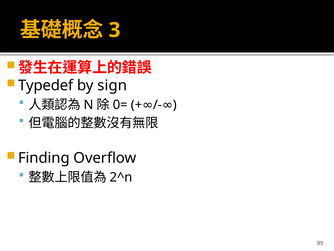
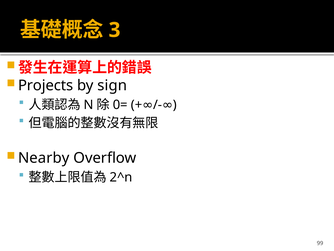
Typedef: Typedef -> Projects (46, 85)
Finding: Finding -> Nearby (44, 158)
